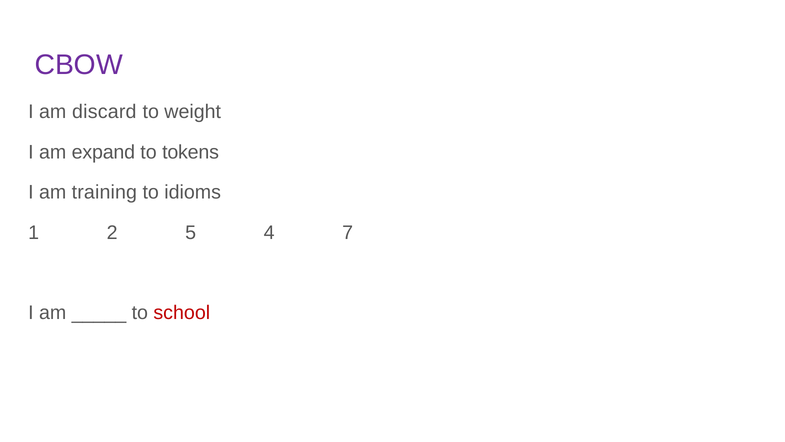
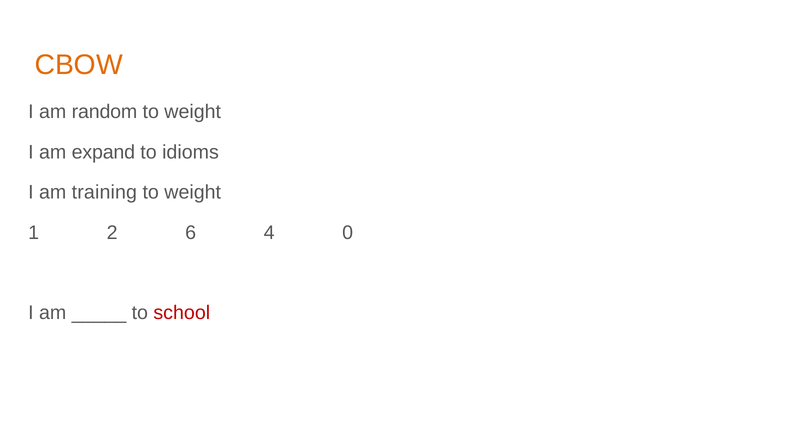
CBOW colour: purple -> orange (79, 65)
discard: discard -> random (105, 112)
tokens: tokens -> idioms (190, 152)
idioms: idioms -> weight (193, 192)
5: 5 -> 6 (191, 232)
7: 7 -> 0 (348, 232)
